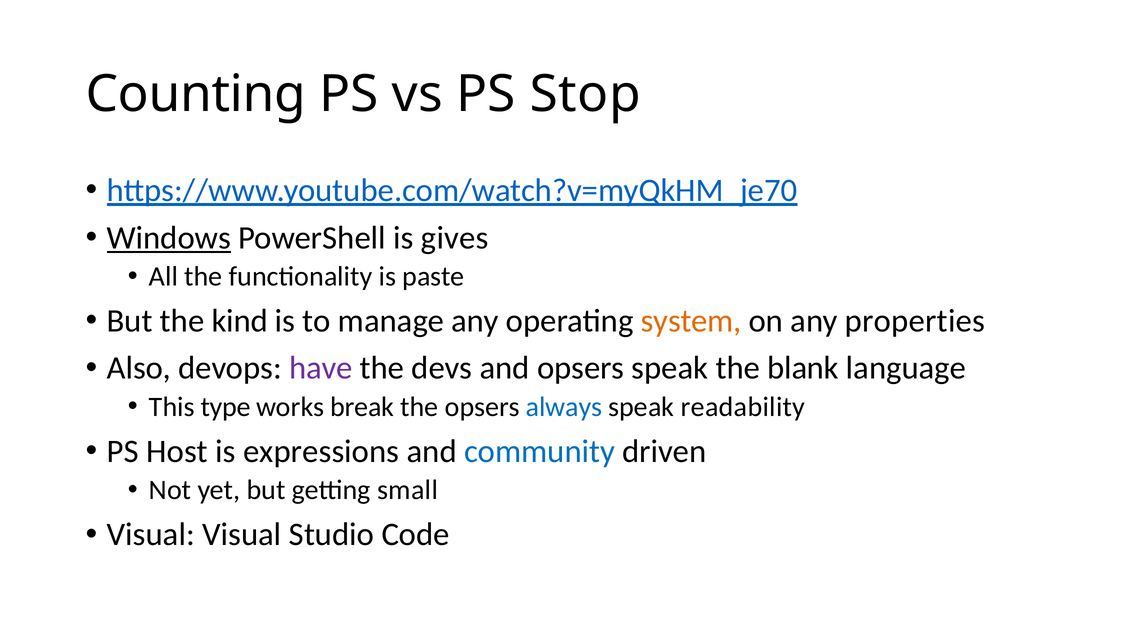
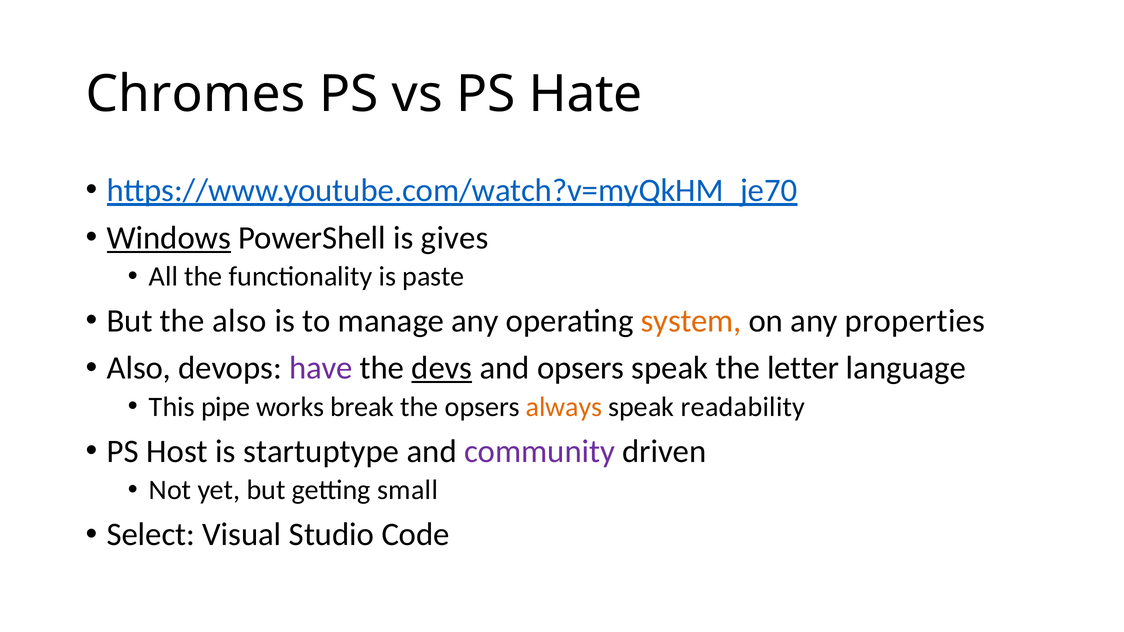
Counting: Counting -> Chromes (196, 94)
Stop: Stop -> Hate (586, 94)
the kind: kind -> also (239, 321)
devs underline: none -> present (442, 368)
blank: blank -> letter (803, 368)
type: type -> pipe (226, 407)
always colour: blue -> orange (564, 407)
expressions: expressions -> startuptype (321, 452)
community colour: blue -> purple (539, 452)
Visual: Visual -> Select (151, 535)
